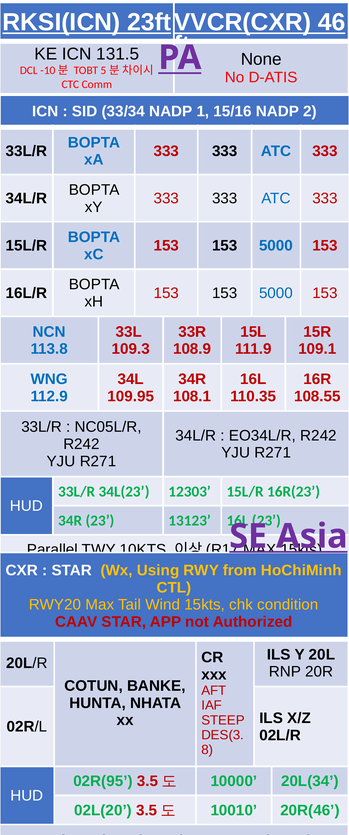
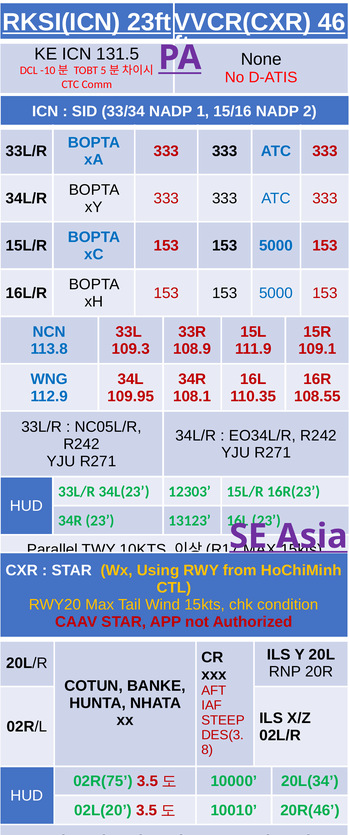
02R(95: 02R(95 -> 02R(75 (103, 781)
